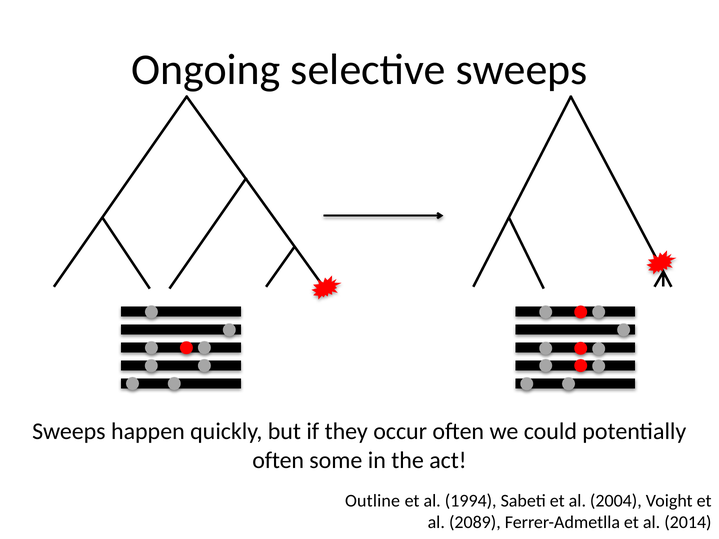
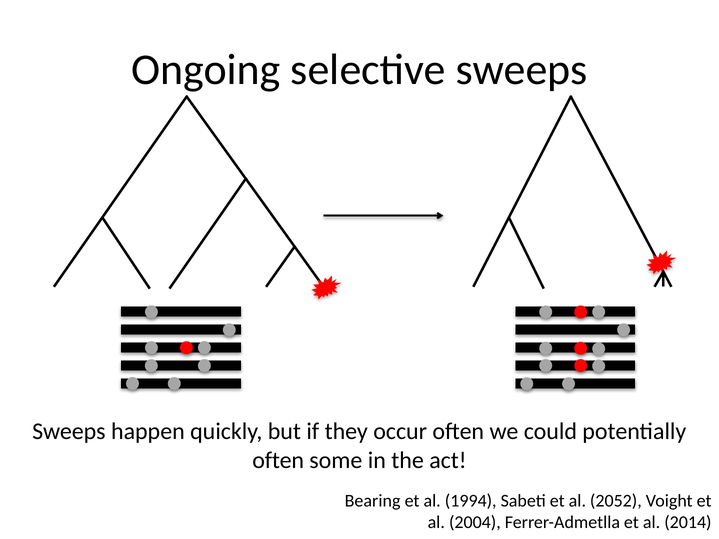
Outline: Outline -> Bearing (373, 501)
2004: 2004 -> 2052 (616, 501)
2089: 2089 -> 2004 (475, 522)
